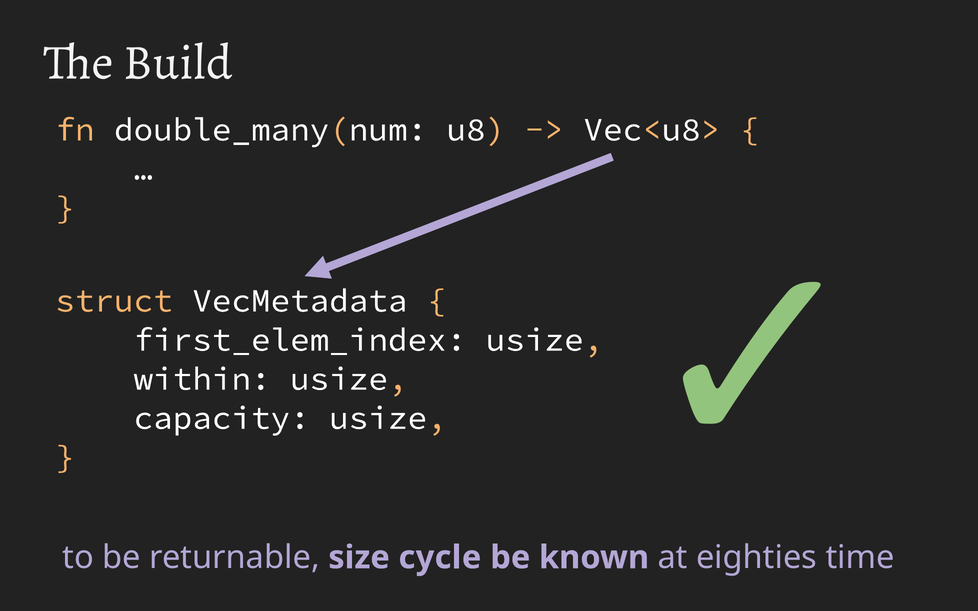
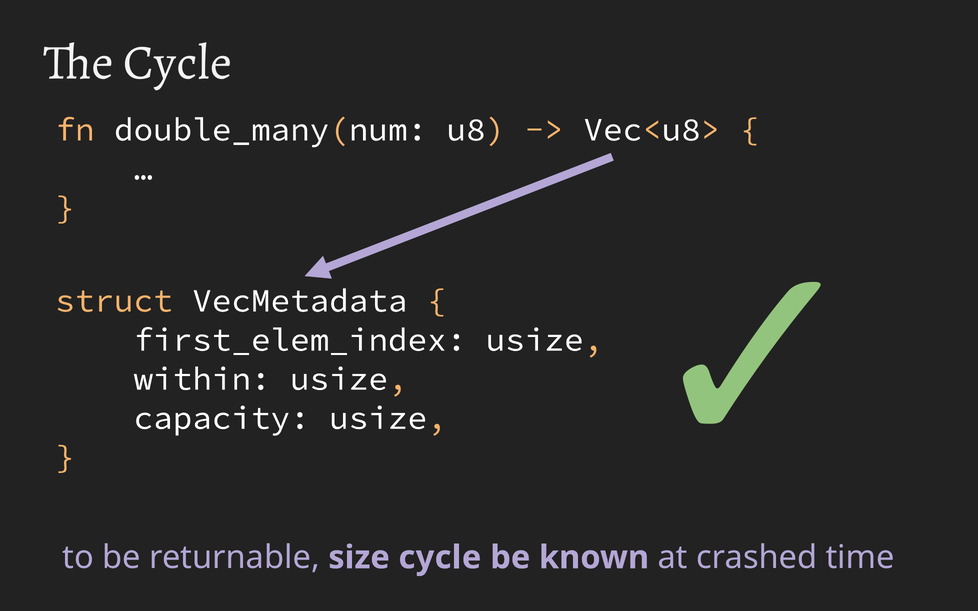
The Build: Build -> Cycle (178, 63)
eighties: eighties -> crashed (757, 558)
